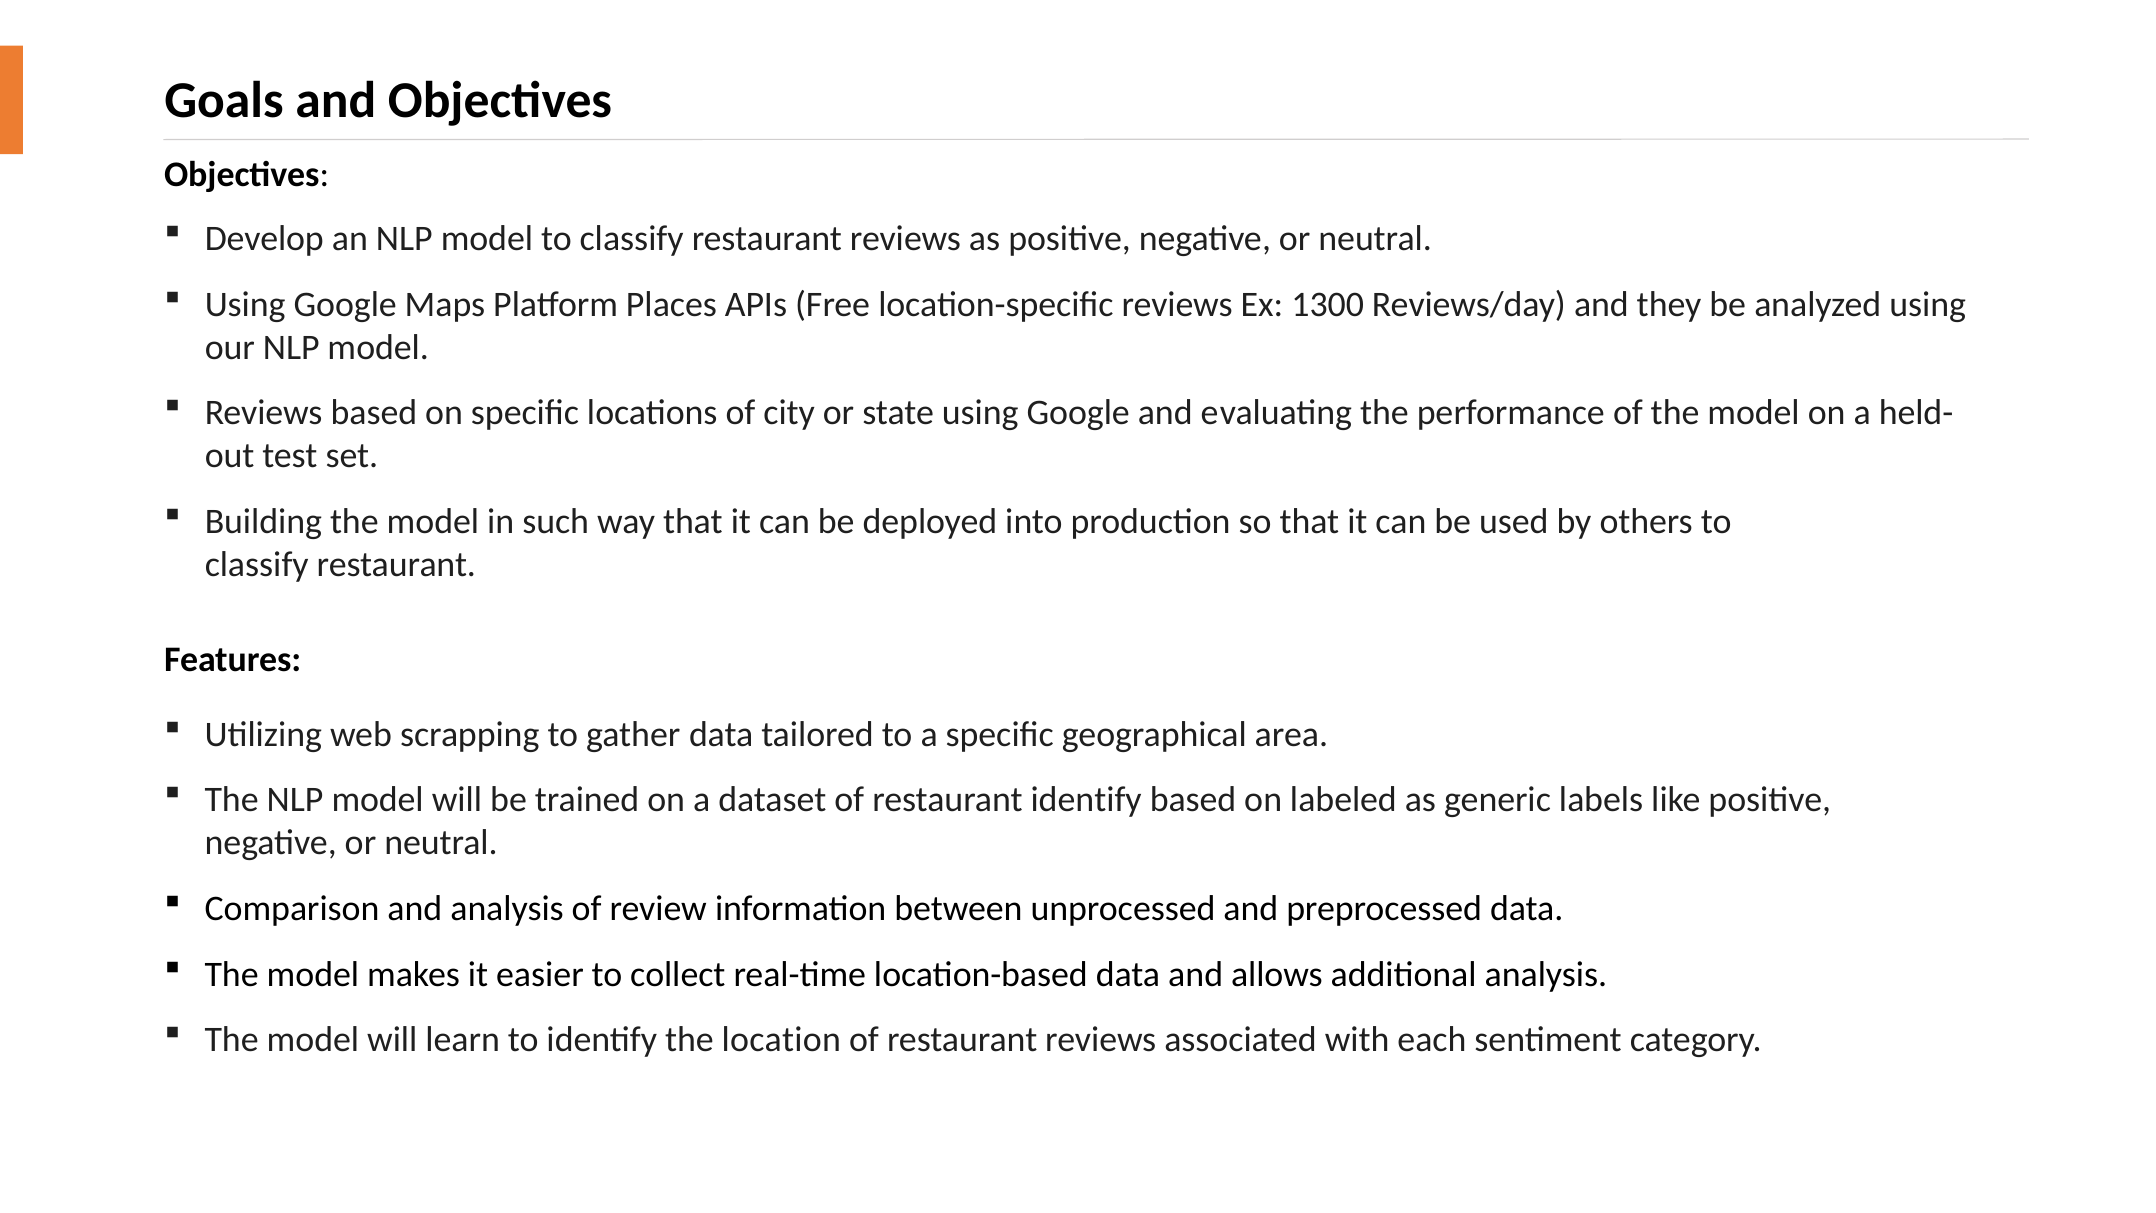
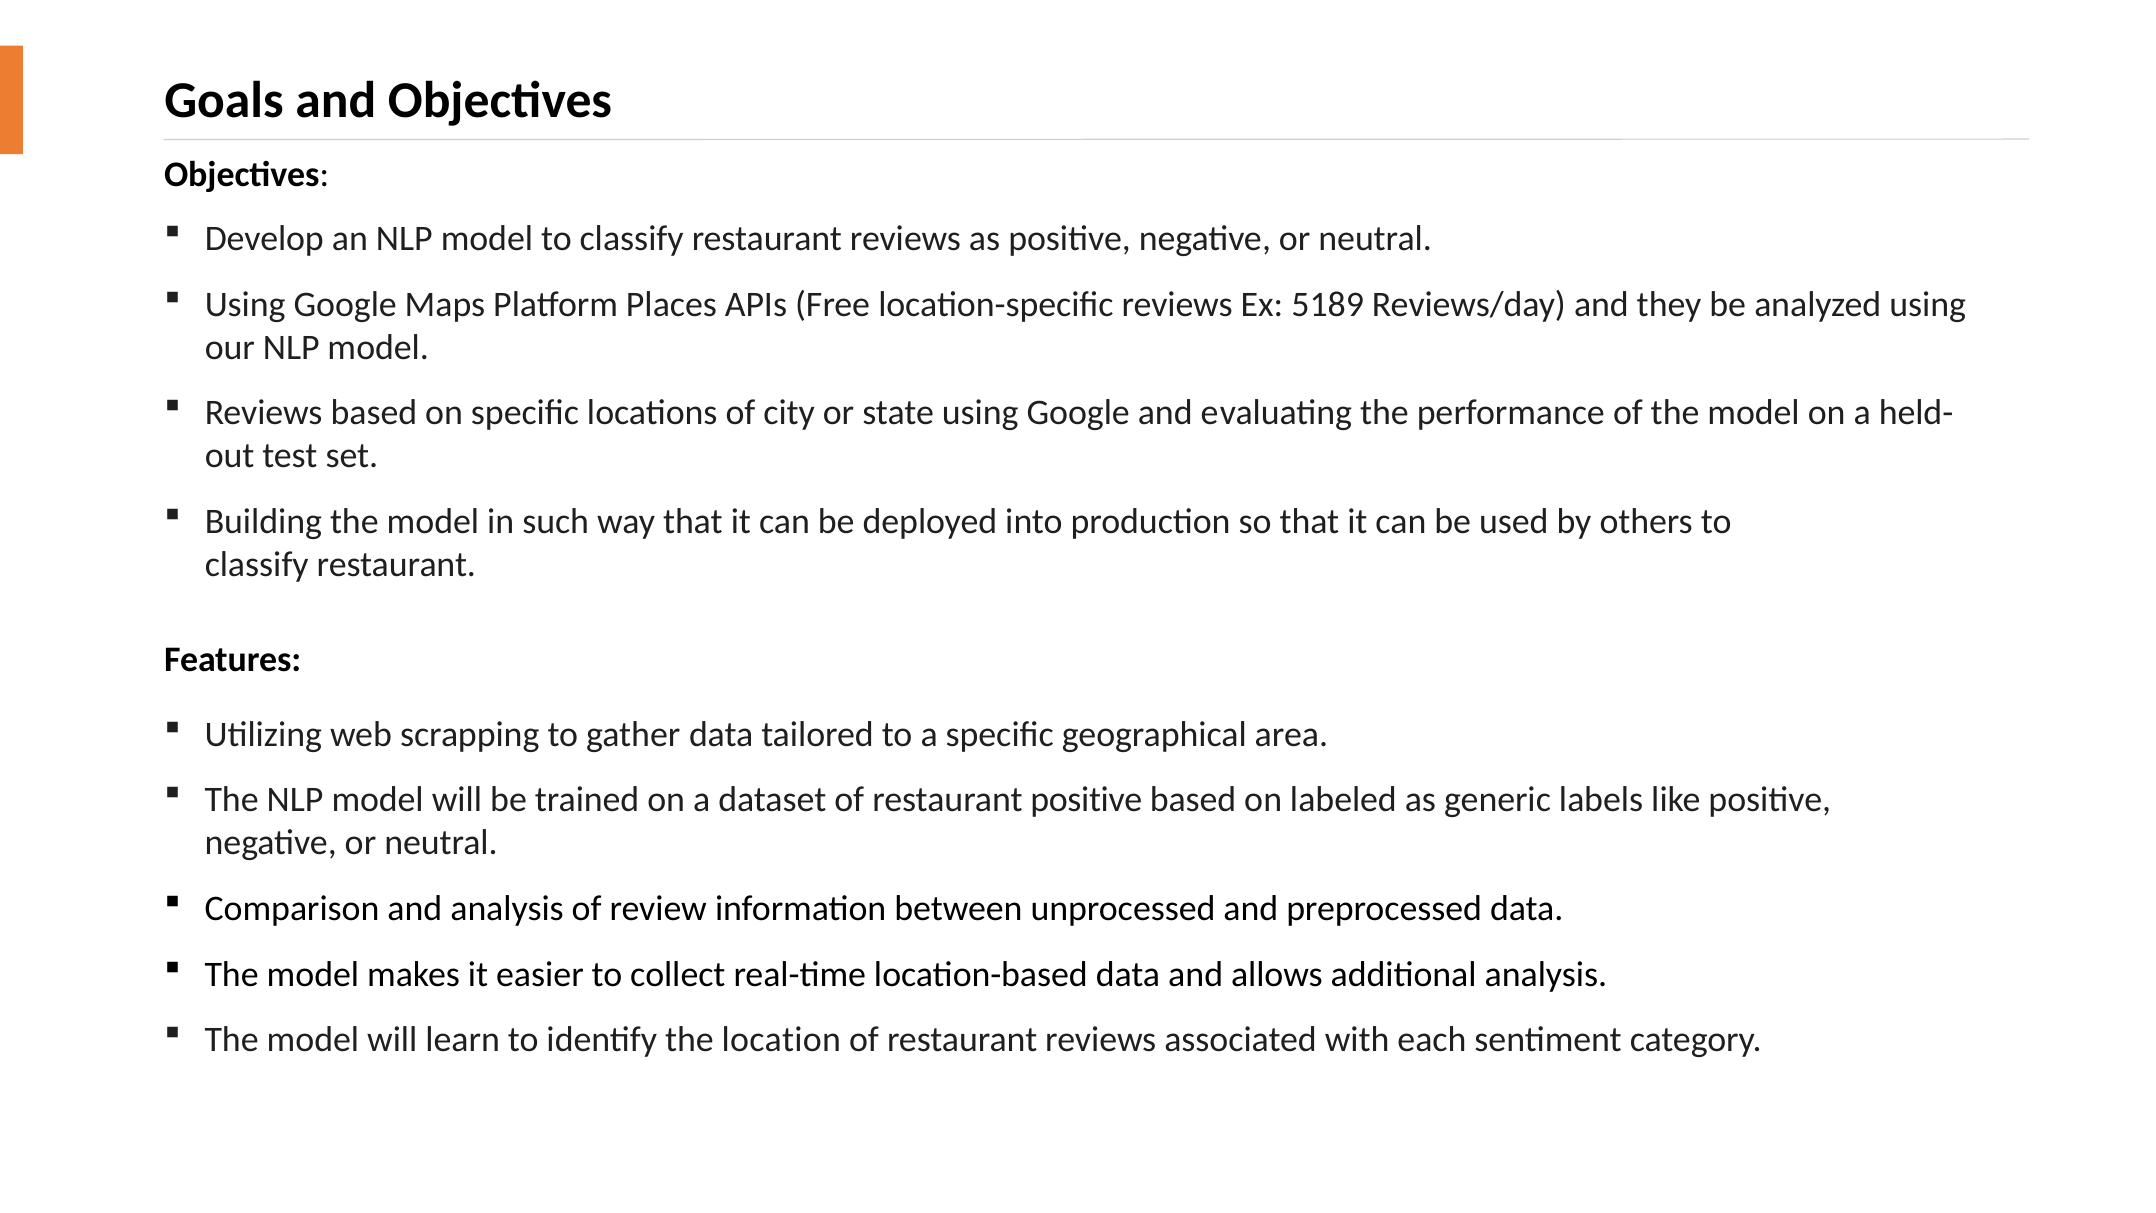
1300: 1300 -> 5189 (1328, 304)
restaurant identify: identify -> positive (1086, 800)
